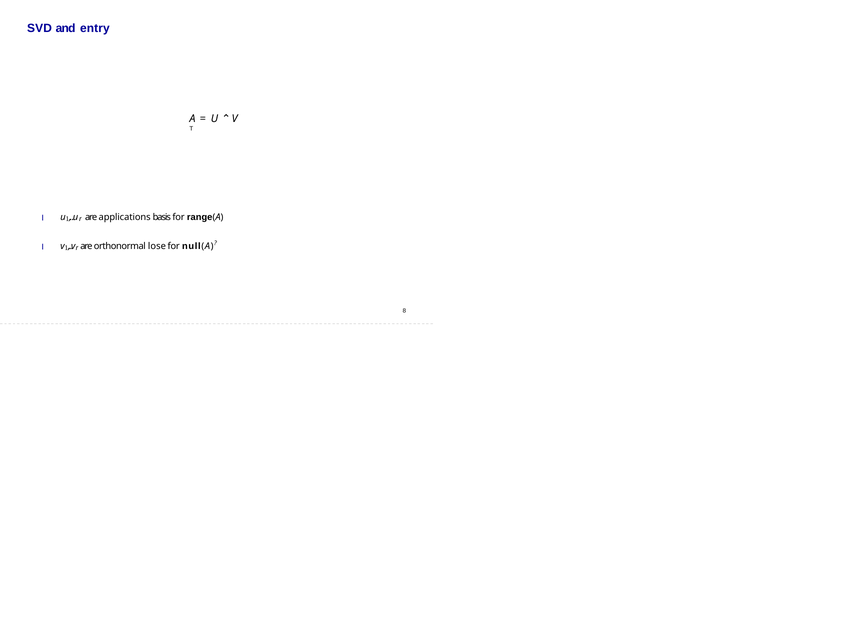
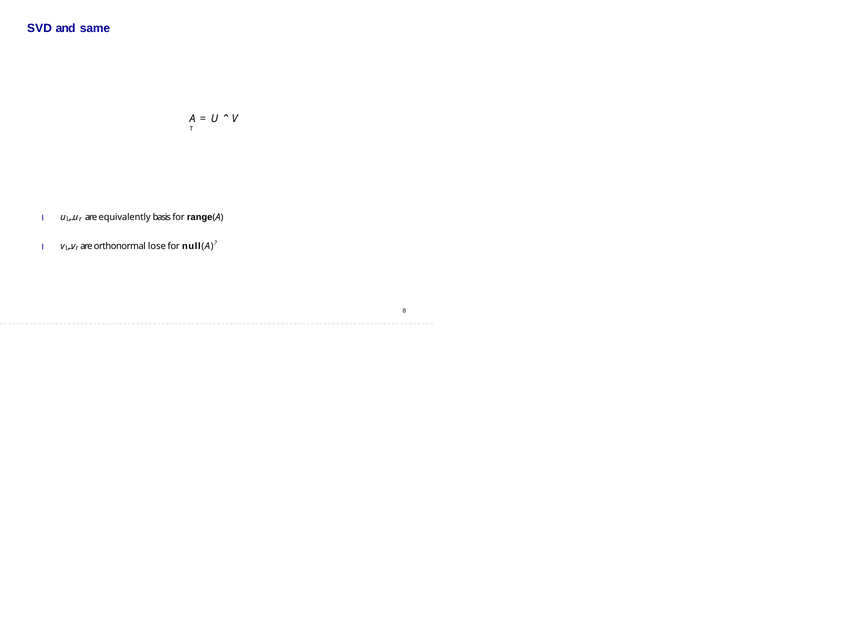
entry: entry -> same (95, 29)
applications: applications -> equivalently (125, 217)
